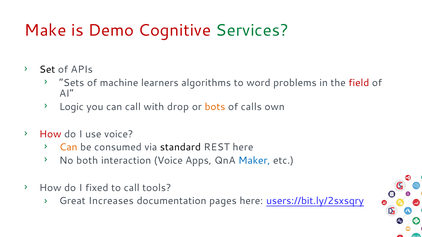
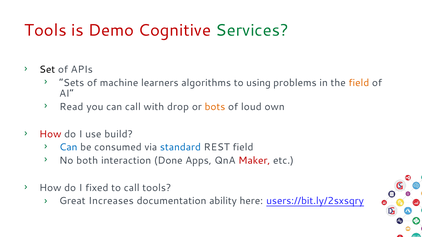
Make: Make -> Tools (45, 30)
word: word -> using (258, 83)
field colour: red -> orange (359, 83)
Logic: Logic -> Read (71, 107)
calls: calls -> loud (251, 107)
use voice: voice -> build (119, 134)
Can colour: orange -> blue (68, 148)
standard colour: black -> blue (180, 148)
REST here: here -> field (243, 148)
interaction Voice: Voice -> Done (168, 161)
Maker colour: blue -> red (254, 161)
pages: pages -> ability (223, 201)
